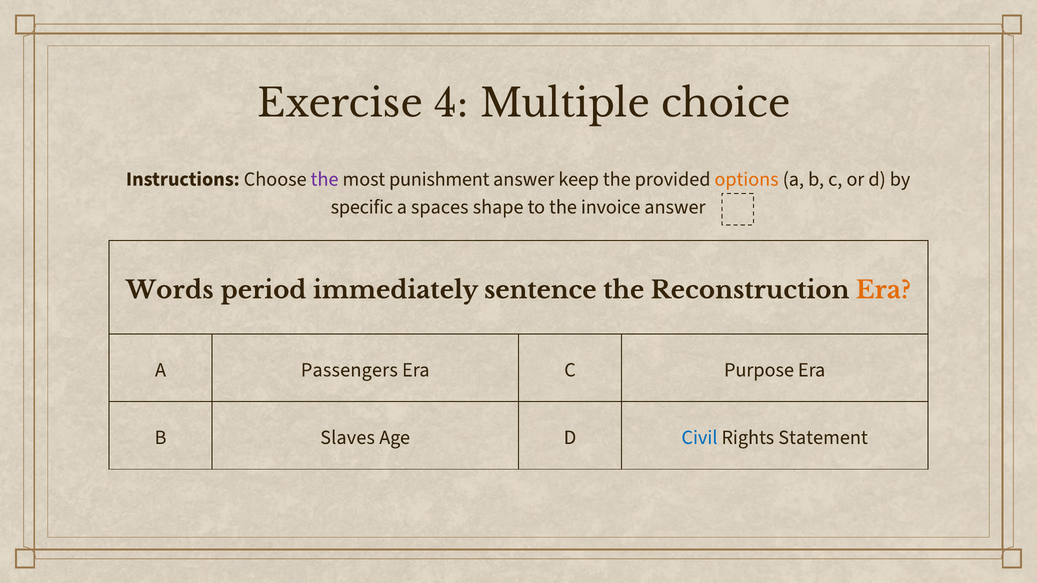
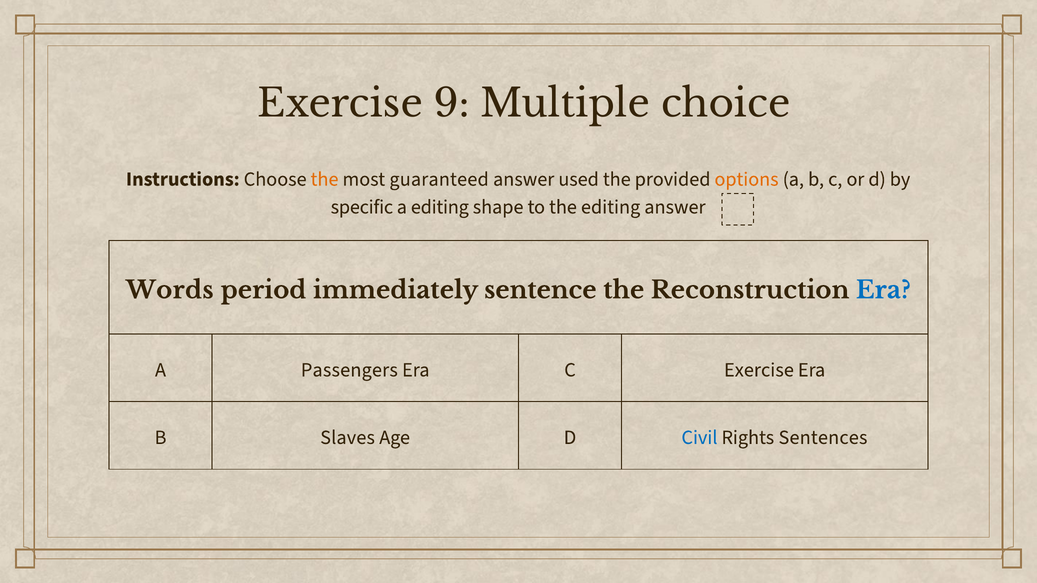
4: 4 -> 9 (452, 104)
the colour: purple -> orange (325, 179)
punishment: punishment -> guaranteed (439, 179)
keep: keep -> used (579, 179)
a spaces: spaces -> editing (440, 207)
the invoice: invoice -> editing (611, 207)
Era colour: orange -> blue (883, 290)
C Purpose: Purpose -> Exercise (759, 370)
Statement: Statement -> Sentences (823, 438)
